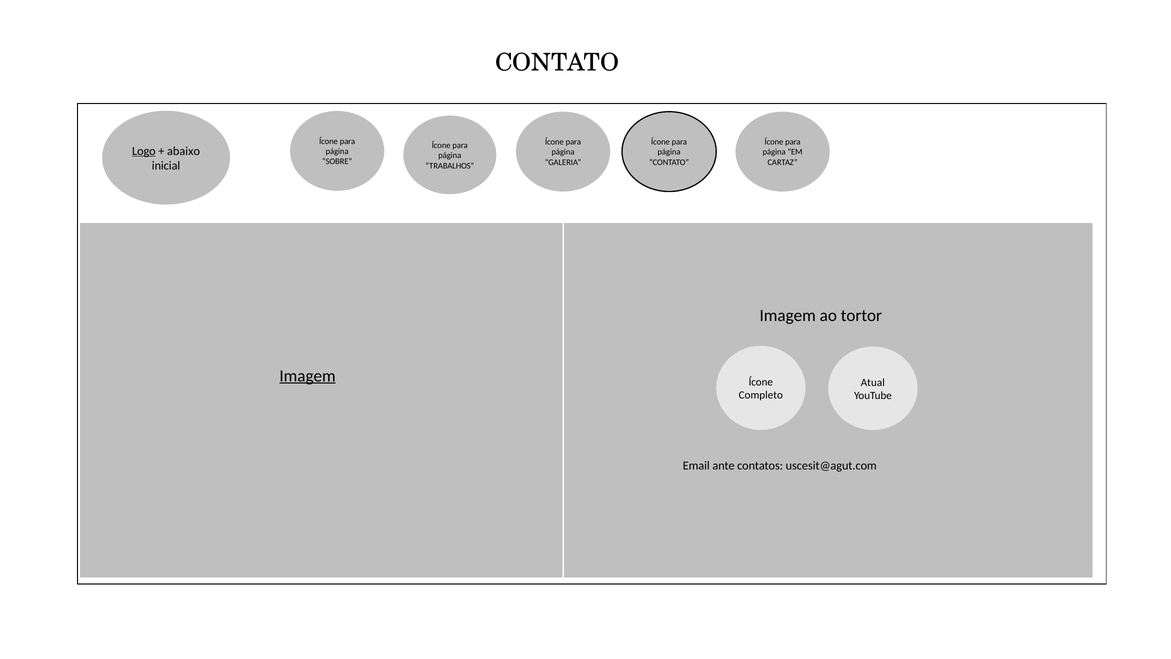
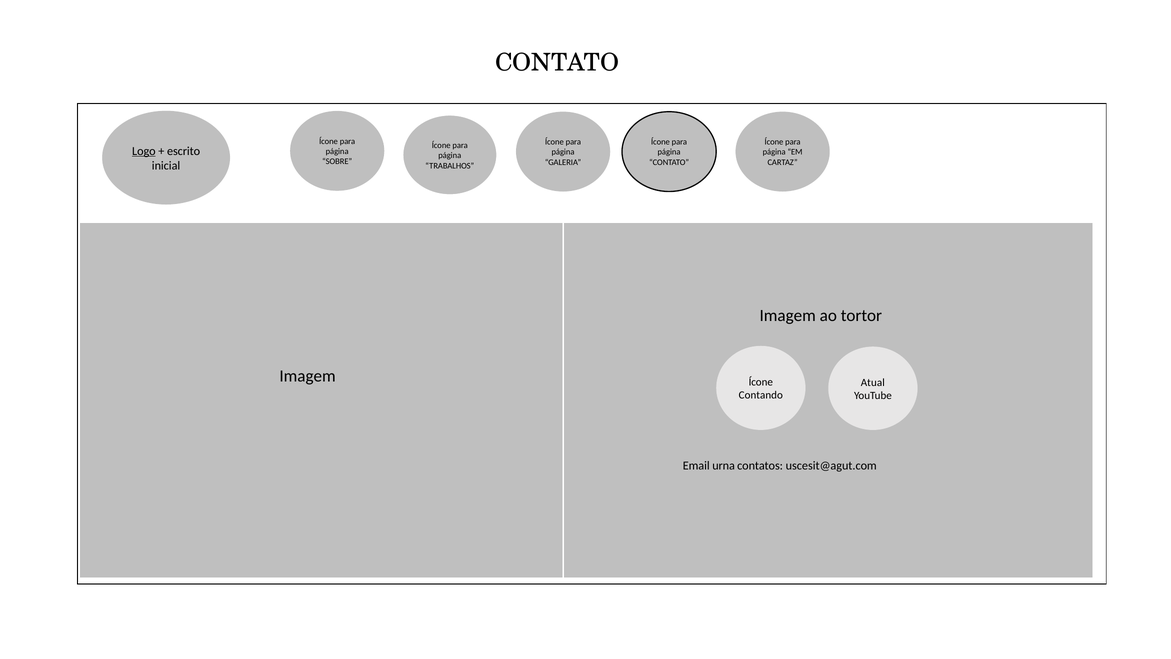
abaixo: abaixo -> escrito (184, 151)
Imagem underline: present -> none (308, 376)
Completo: Completo -> Contando (761, 395)
ante: ante -> urna (724, 465)
